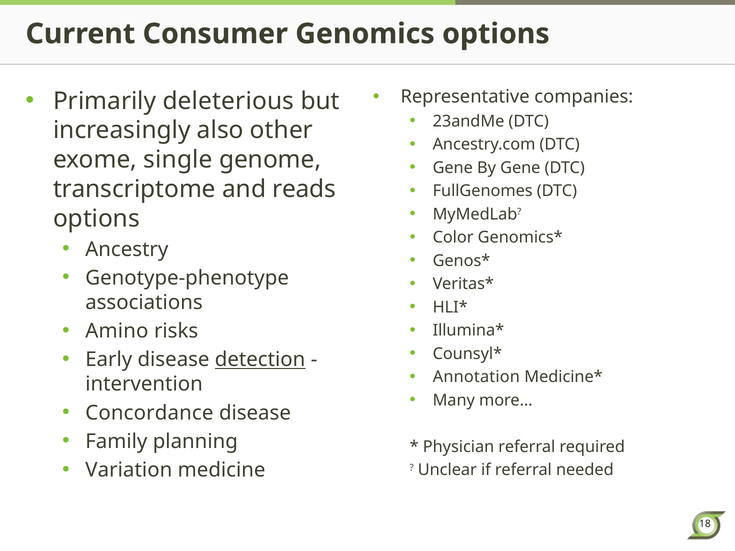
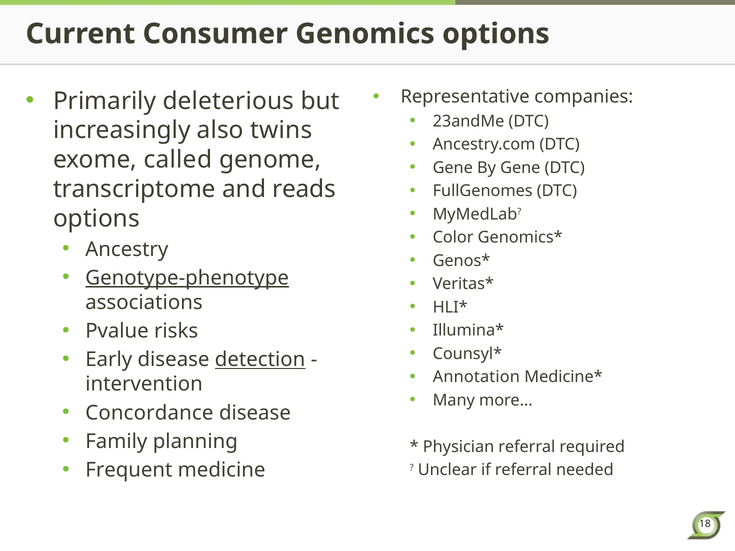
other: other -> twins (281, 130)
single: single -> called (178, 160)
Genotype-phenotype underline: none -> present (187, 278)
Amino: Amino -> Pvalue (117, 331)
Variation: Variation -> Frequent (129, 470)
